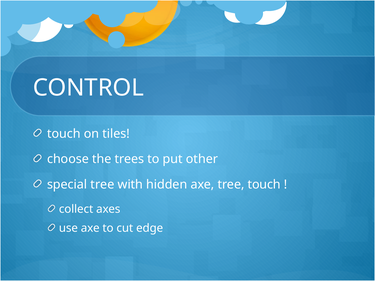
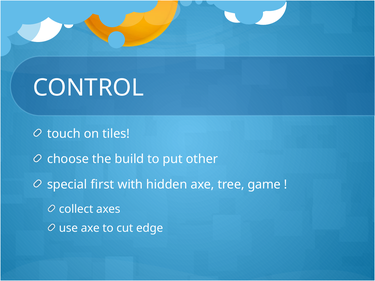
trees: trees -> build (129, 159)
special tree: tree -> first (102, 185)
tree touch: touch -> game (264, 185)
